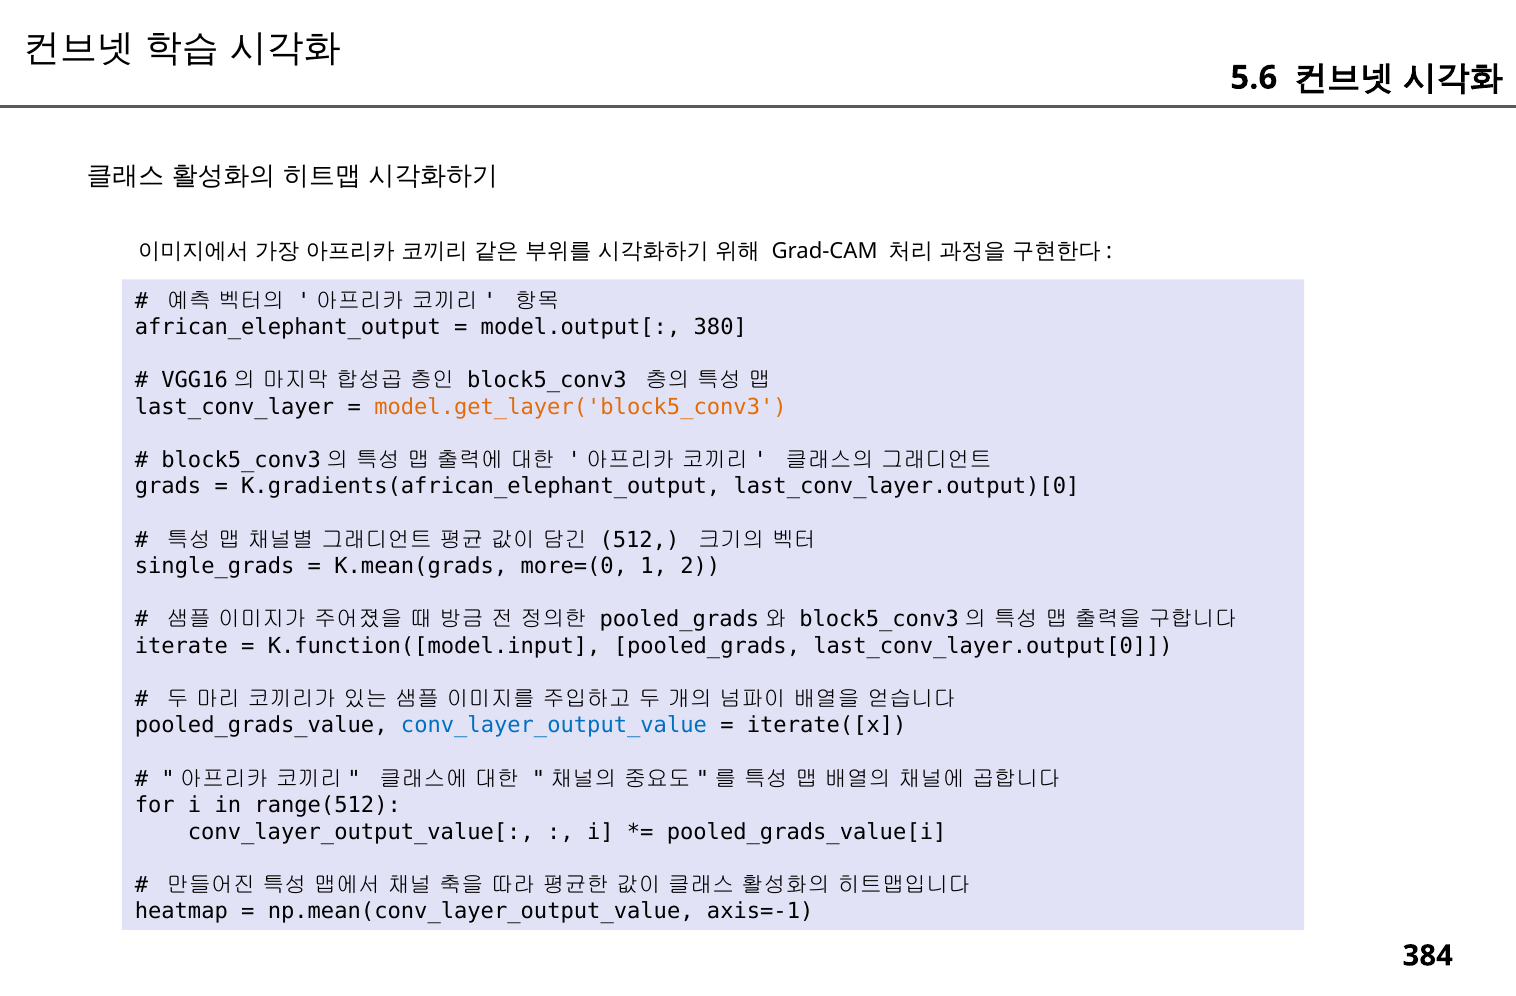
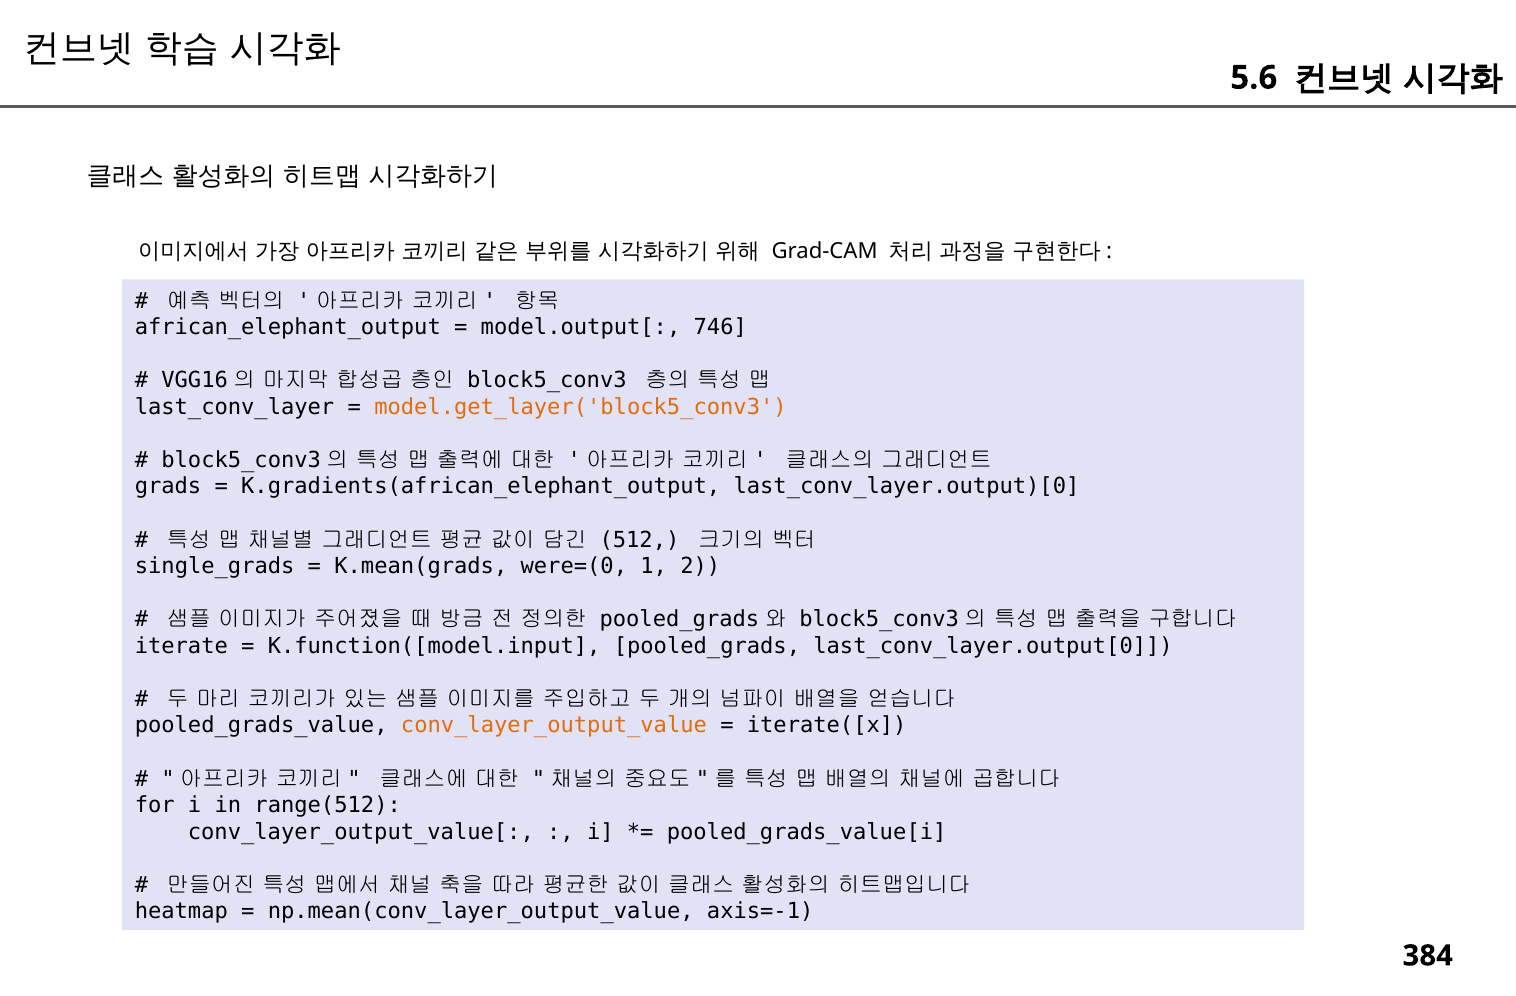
380: 380 -> 746 (720, 327)
more=(0: more=(0 -> were=(0 (574, 566)
conv_layer_output_value colour: blue -> orange (554, 725)
